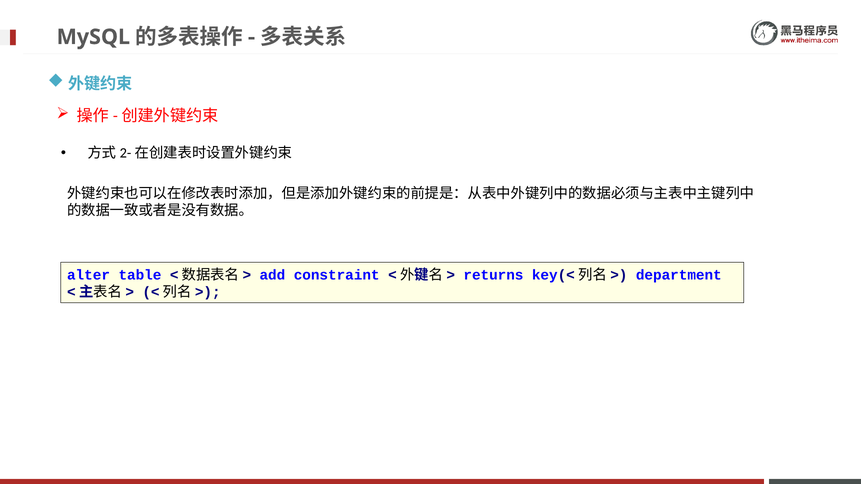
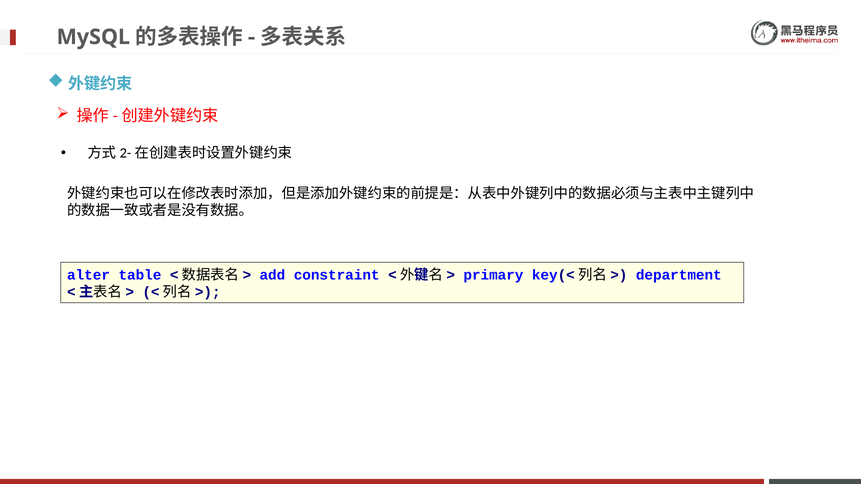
returns: returns -> primary (493, 275)
